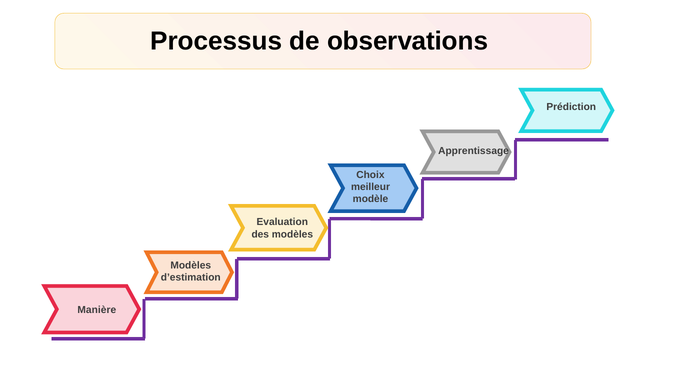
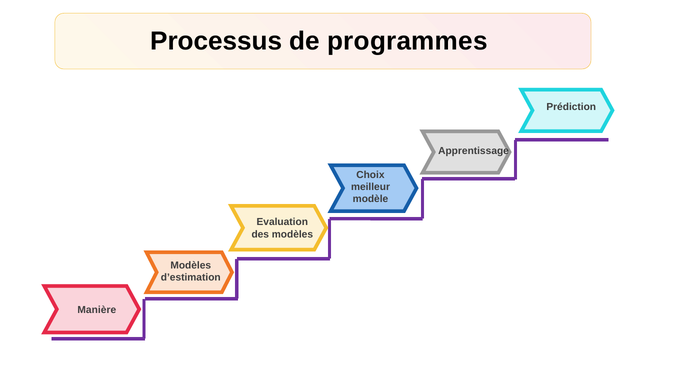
observations: observations -> programmes (407, 41)
